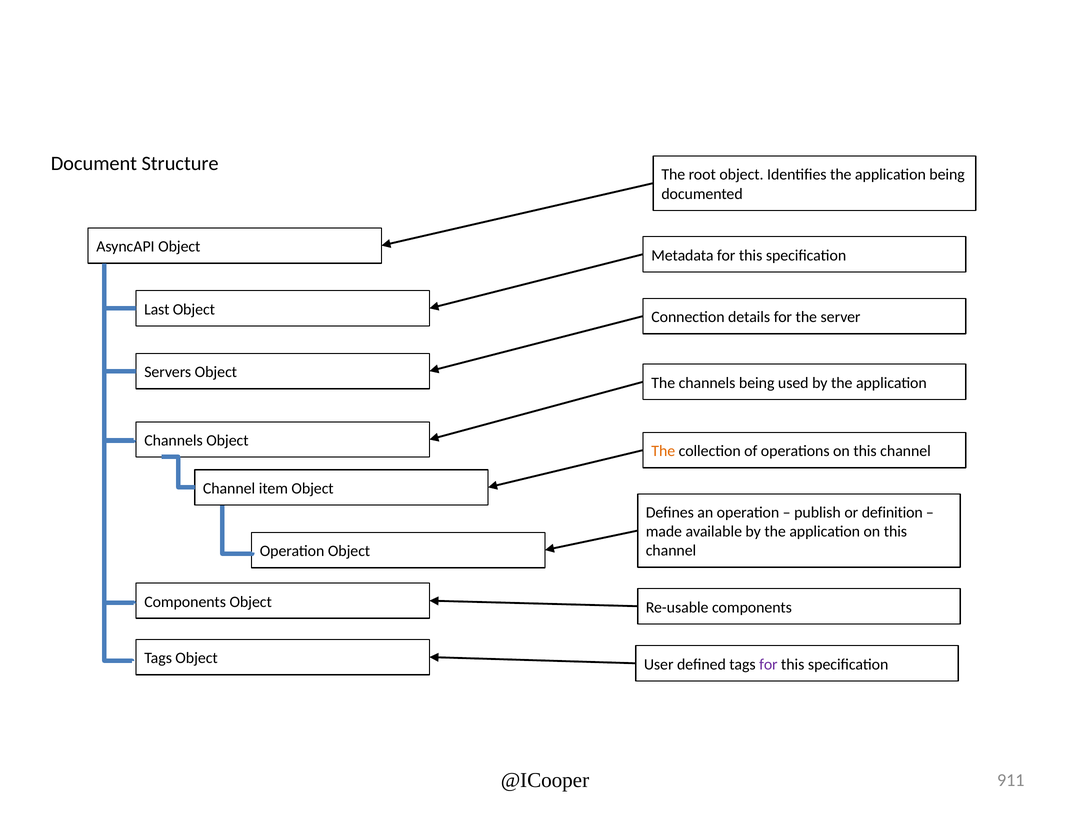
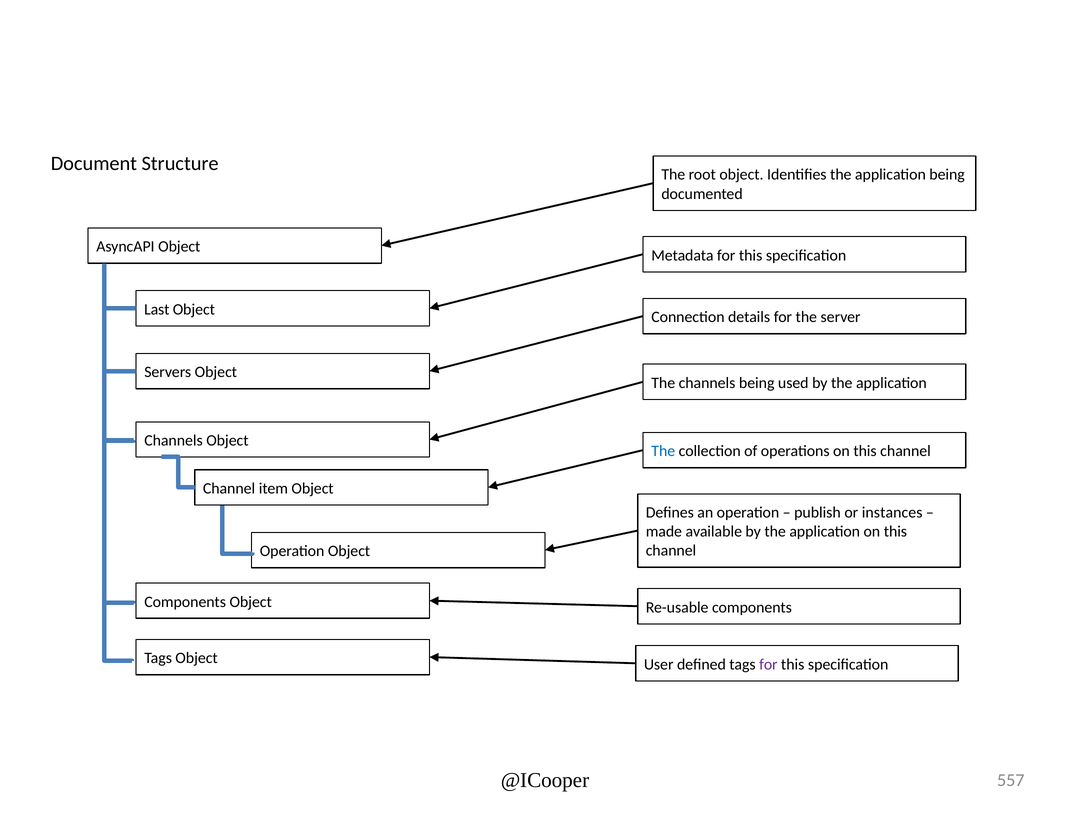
The colour: orange -> blue (663, 451)
definition: definition -> instances (892, 513)
911: 911 -> 557 (1011, 781)
